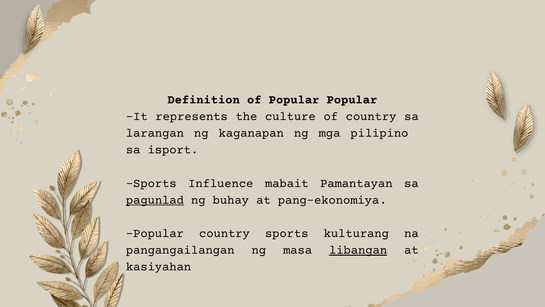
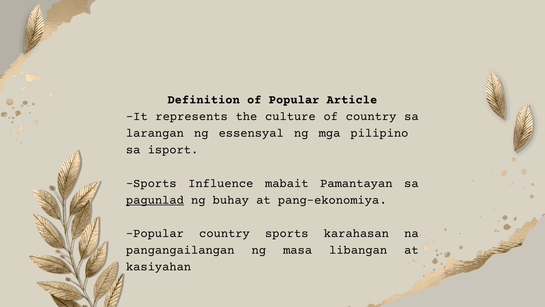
Popular Popular: Popular -> Article (352, 99)
kaganapan: kaganapan -> essensyal (251, 133)
kulturang: kulturang -> karahasan (356, 233)
libangan underline: present -> none (358, 250)
